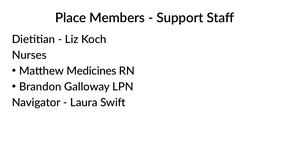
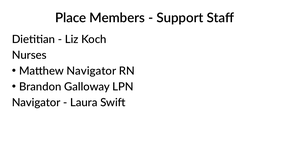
Matthew Medicines: Medicines -> Navigator (91, 71)
